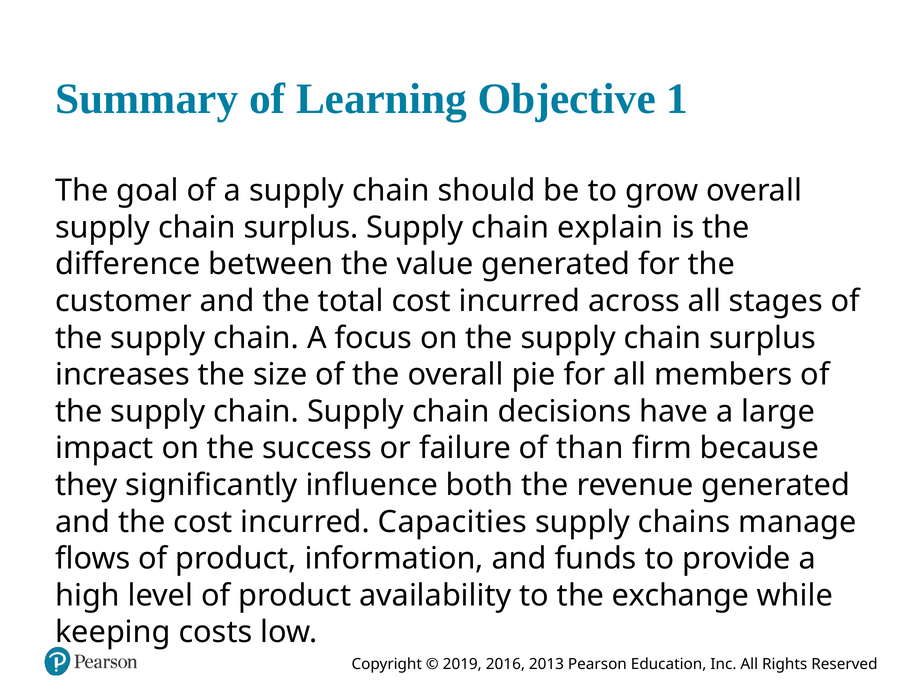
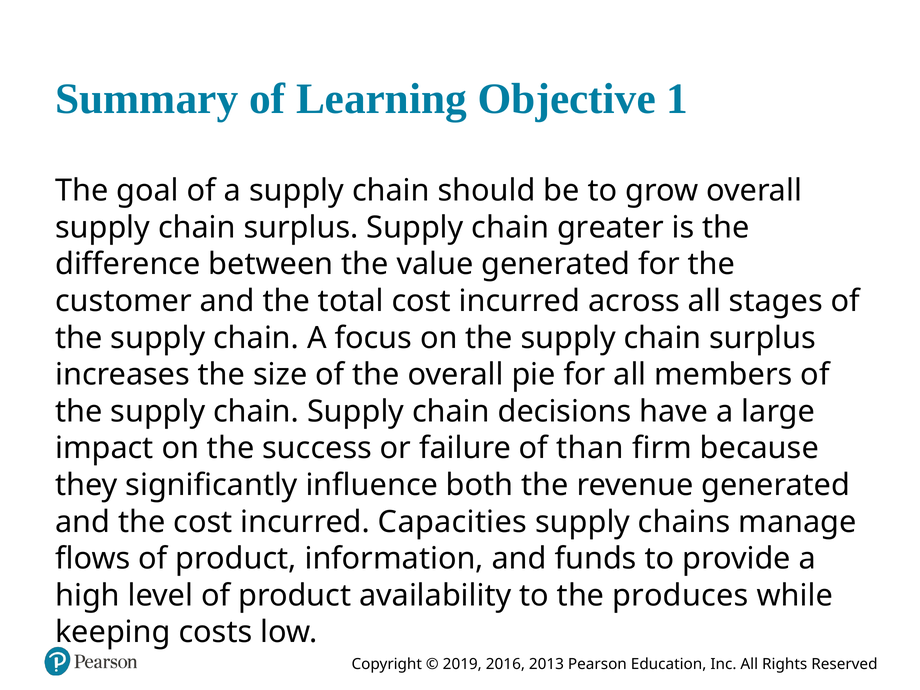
explain: explain -> greater (610, 228)
exchange: exchange -> produces (680, 596)
